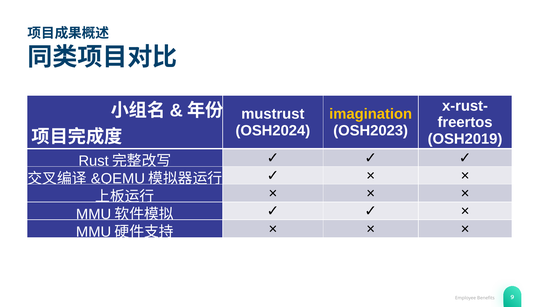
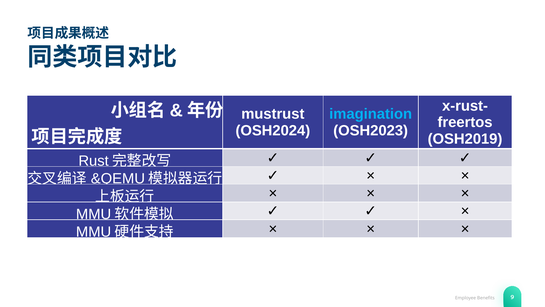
imagination colour: yellow -> light blue (371, 114)
